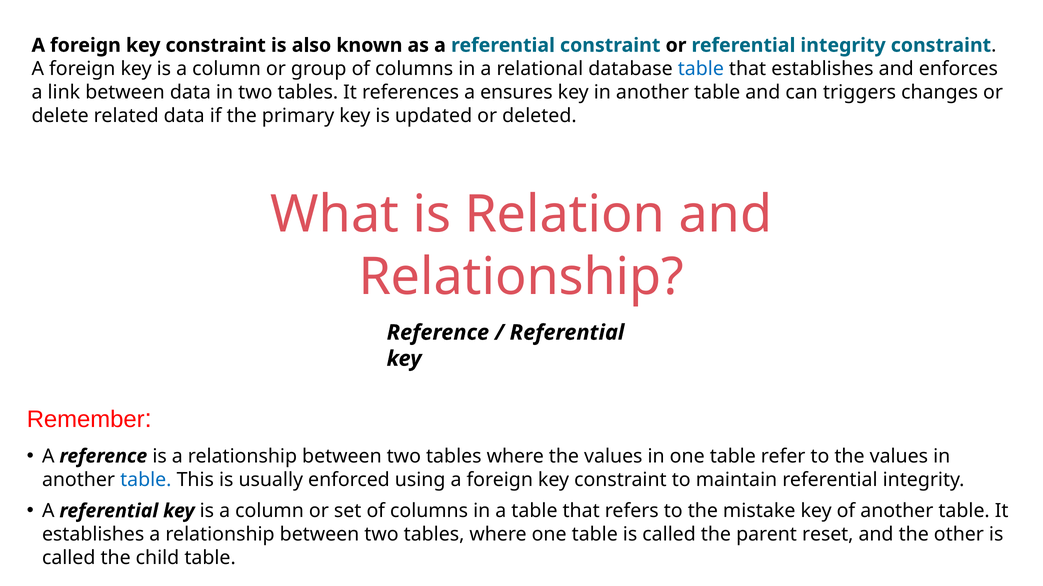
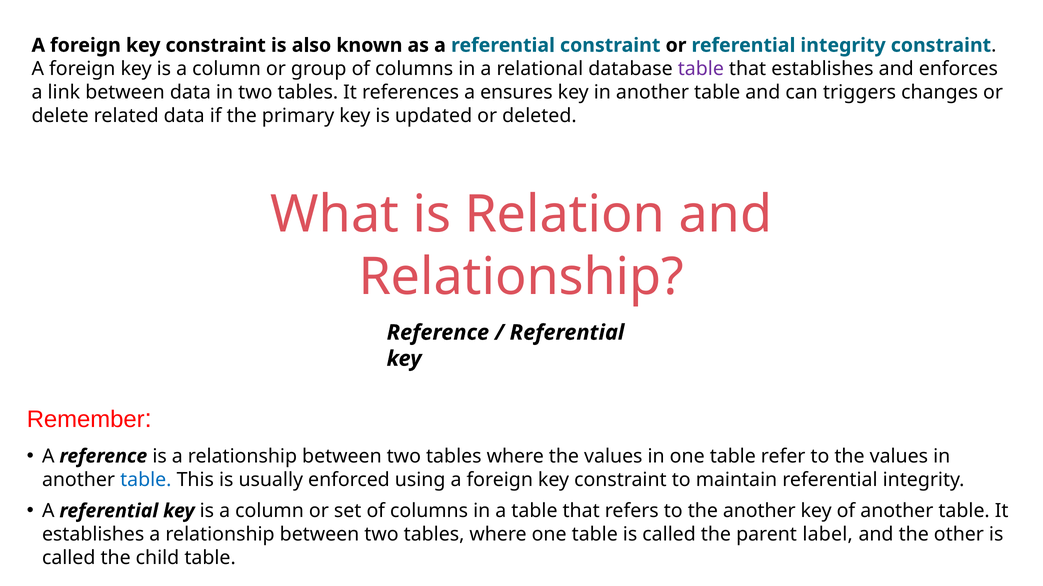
table colour: blue -> purple (701, 69)
the mistake: mistake -> another (759, 511)
reset: reset -> label (828, 535)
